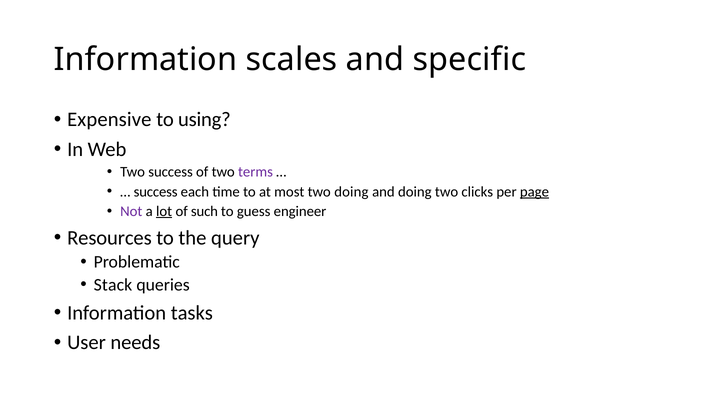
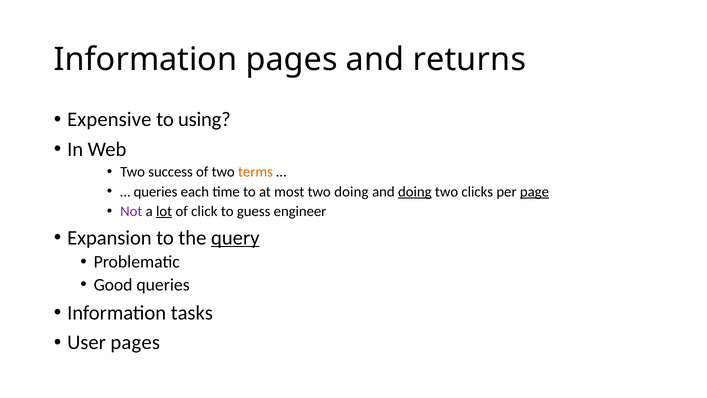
Information scales: scales -> pages (292, 59)
specific: specific -> returns (469, 59)
terms colour: purple -> orange (256, 172)
success: success -> queries (156, 192)
doing underline: none -> present (415, 192)
such: such -> click (204, 211)
Resources: Resources -> Expansion (109, 238)
query underline: none -> present (235, 238)
Stack: Stack -> Good (113, 285)
User needs: needs -> pages (135, 342)
